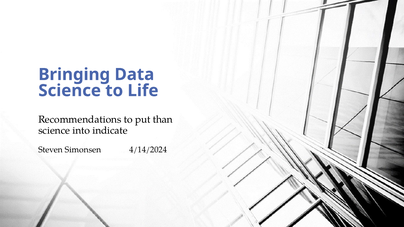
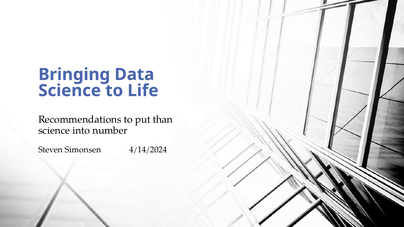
indicate: indicate -> number (110, 131)
